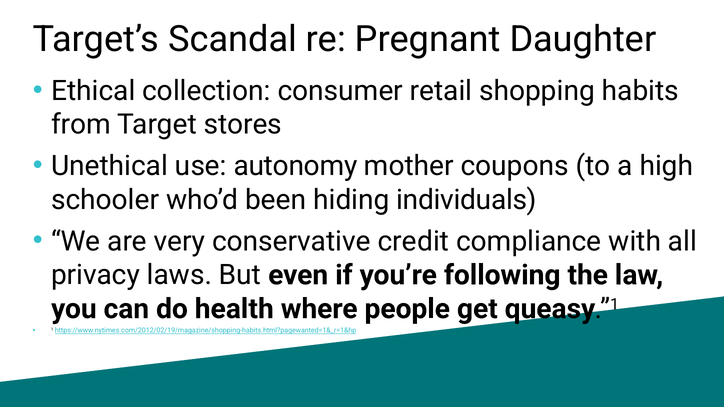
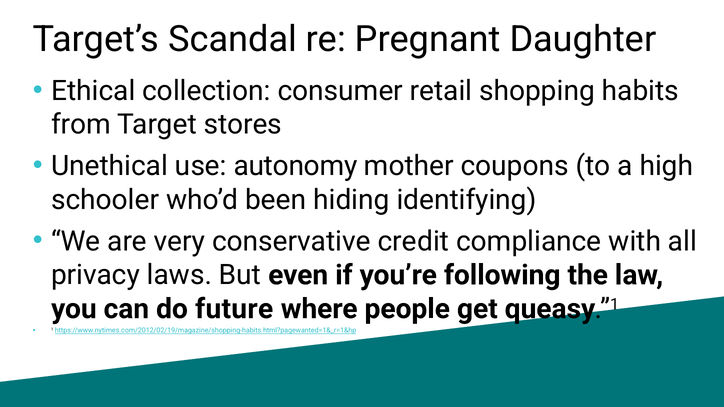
individuals: individuals -> identifying (466, 200)
health: health -> future (234, 309)
